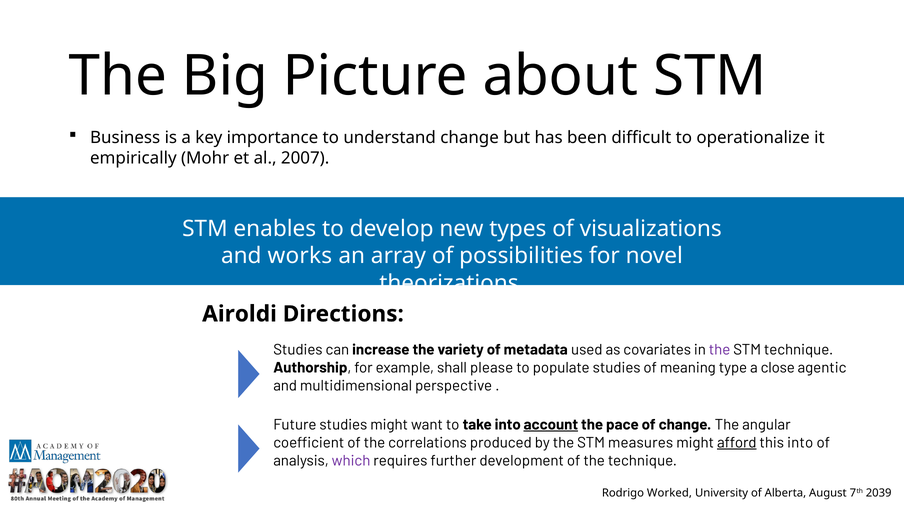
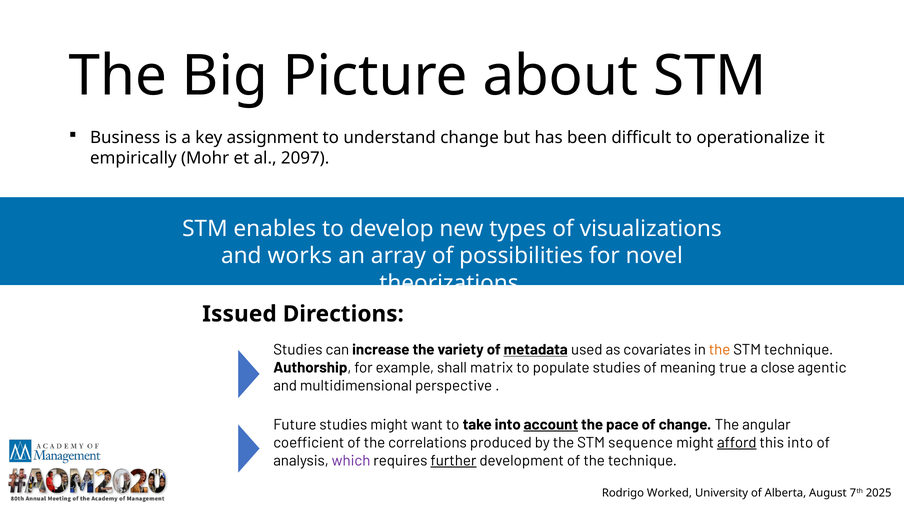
importance: importance -> assignment (273, 138)
2007: 2007 -> 2097 (305, 158)
Airoldi: Airoldi -> Issued (239, 314)
metadata underline: none -> present (536, 349)
the colour: purple -> orange (720, 349)
please: please -> matrix (492, 367)
type: type -> true (733, 367)
measures: measures -> sequence (641, 442)
further underline: none -> present (453, 460)
2039: 2039 -> 2025 (879, 492)
